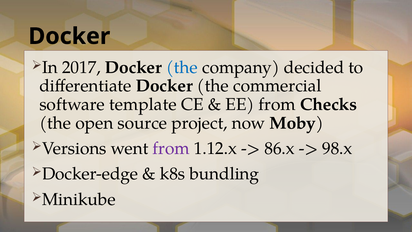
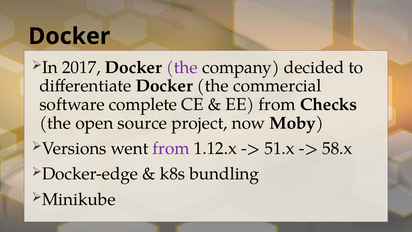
the colour: blue -> purple (182, 67)
template: template -> complete (143, 104)
86.x: 86.x -> 51.x (280, 148)
98.x: 98.x -> 58.x (337, 148)
